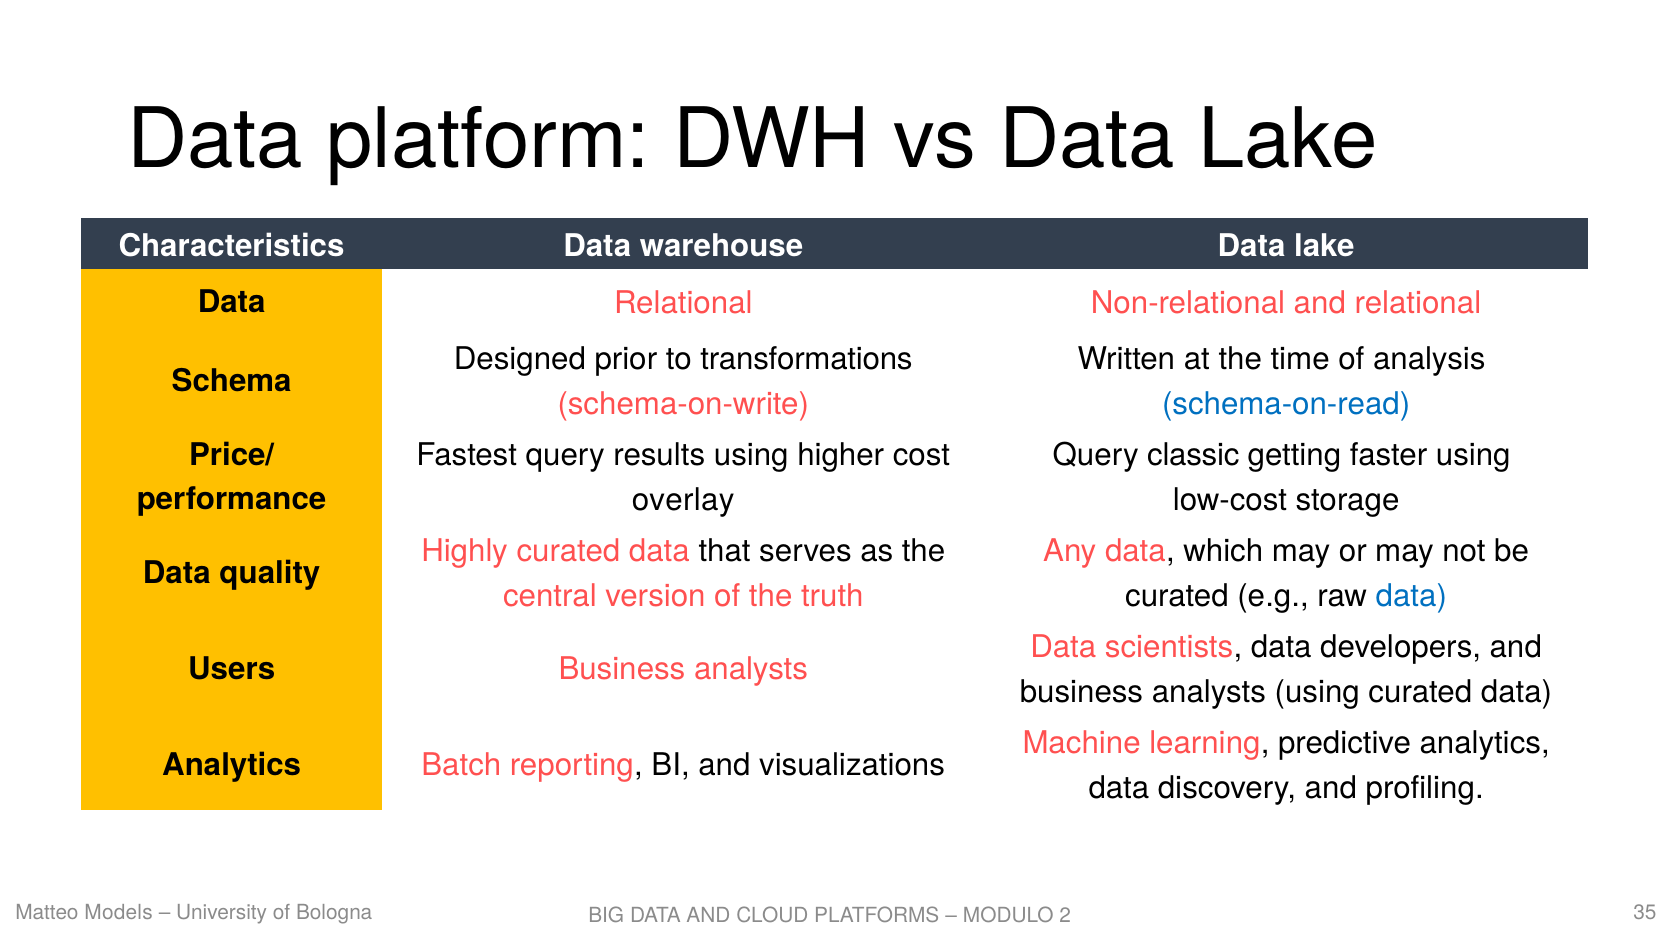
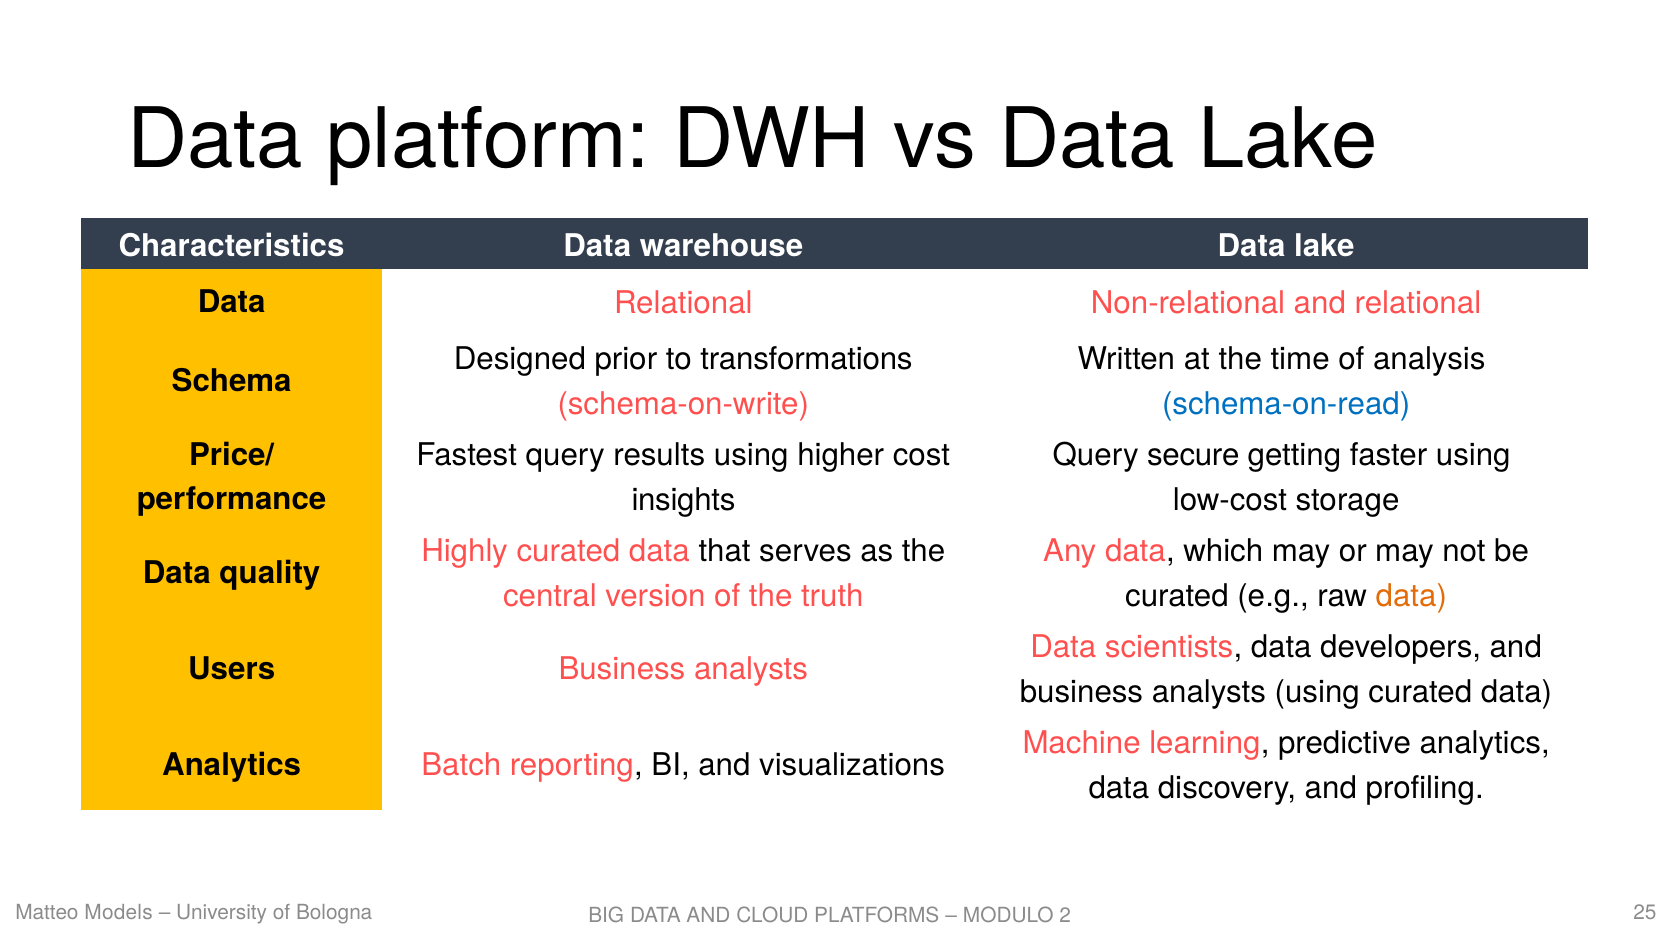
classic: classic -> secure (1193, 455)
overlay: overlay -> insights (683, 500)
data colour: blue -> orange (1411, 596)
35: 35 -> 25 (1645, 913)
